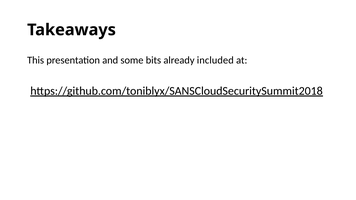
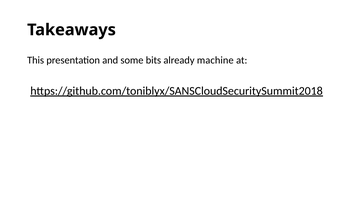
included: included -> machine (215, 60)
